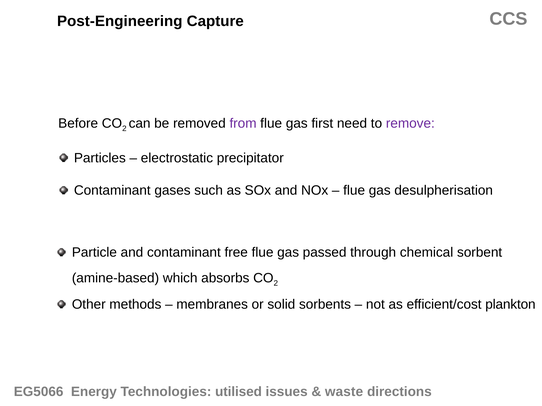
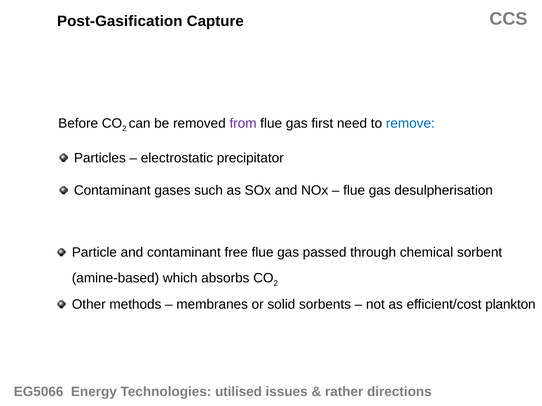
Post-Engineering: Post-Engineering -> Post-Gasification (120, 21)
remove colour: purple -> blue (410, 123)
waste: waste -> rather (344, 392)
